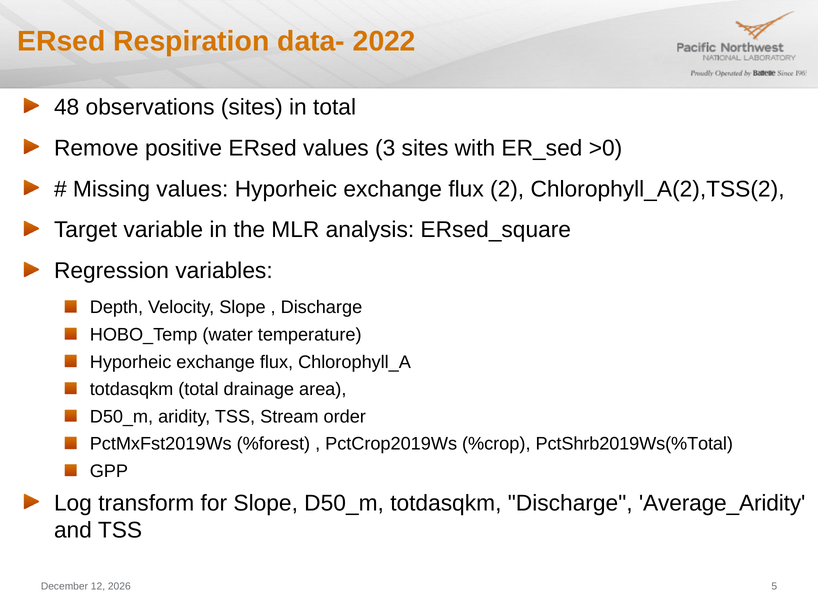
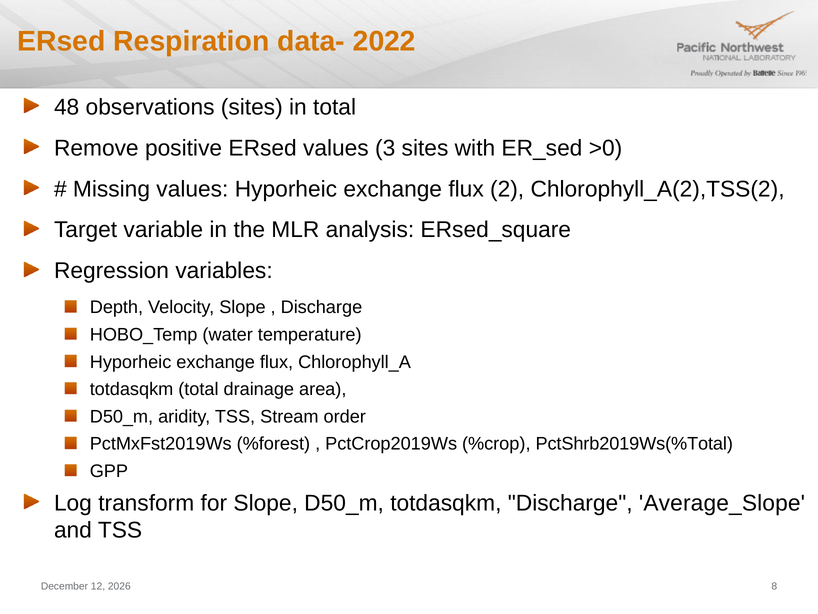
Average_Aridity: Average_Aridity -> Average_Slope (722, 503)
5: 5 -> 8 (774, 586)
